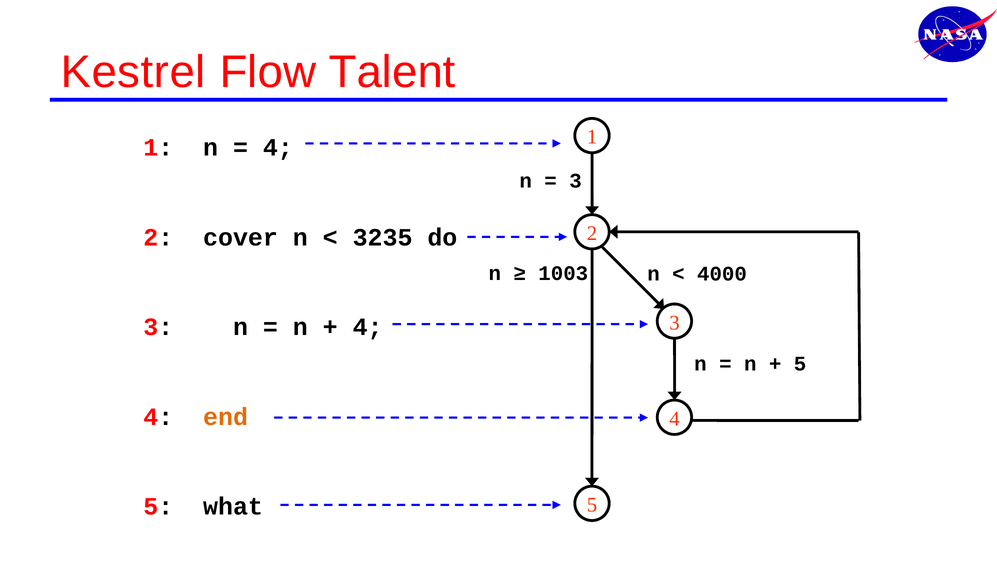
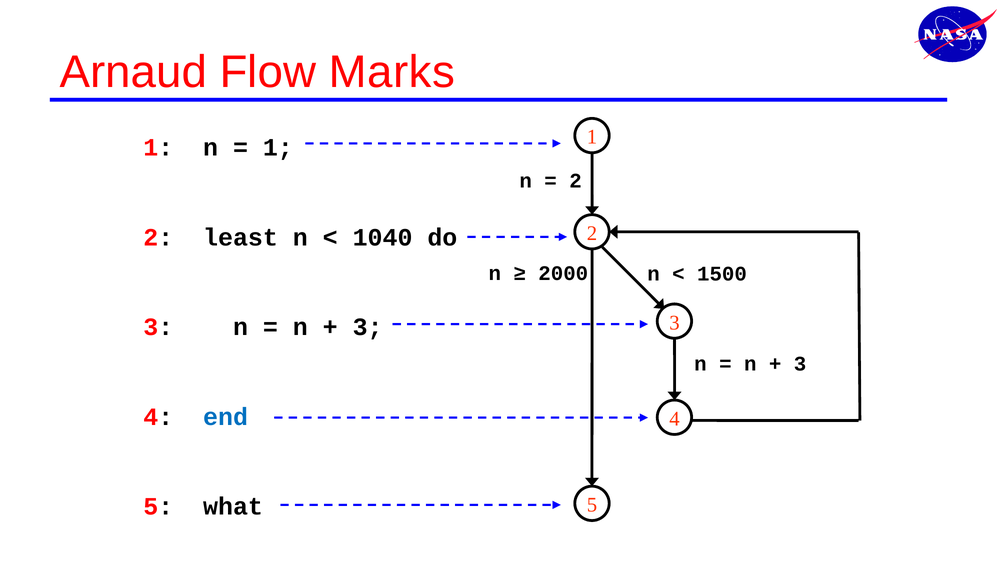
Kestrel: Kestrel -> Arnaud (133, 72)
Talent: Talent -> Marks (392, 72)
4: 4 -> 1 (278, 148)
3: 3 -> 2 (575, 181)
cover: cover -> least (240, 237)
3235: 3235 -> 1040 (383, 237)
1003: 1003 -> 2000 (563, 274)
4000: 4000 -> 1500 (722, 274)
4: 4 -> 3 (368, 327)
5: 5 -> 3 (800, 364)
end colour: orange -> blue (226, 417)
